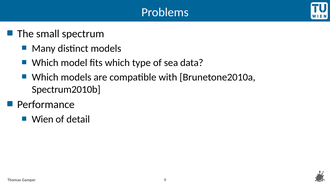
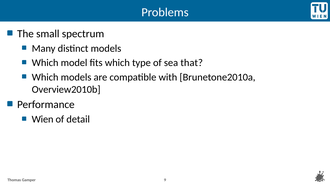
data: data -> that (192, 63)
Spectrum2010b: Spectrum2010b -> Overview2010b (66, 90)
